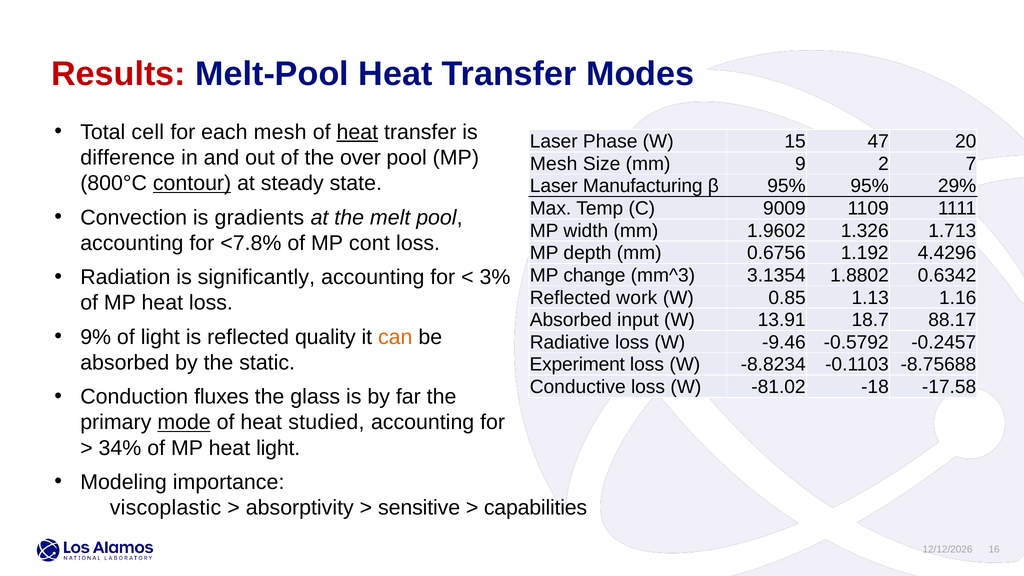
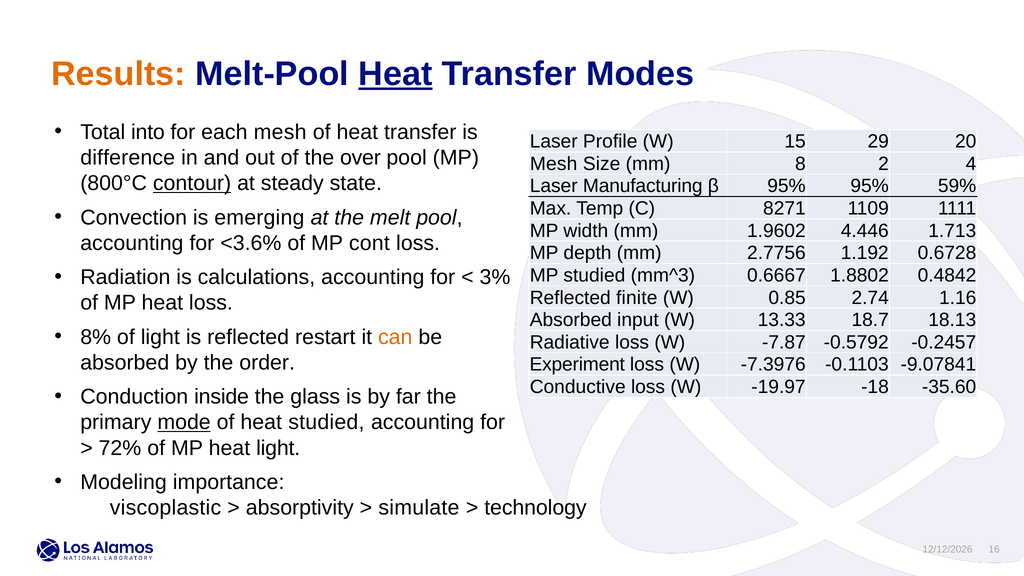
Results colour: red -> orange (119, 74)
Heat underline: none -> present (395, 74)
cell: cell -> into (148, 132)
heat underline: present -> none (357, 132)
Phase: Phase -> Profile (610, 141)
47: 47 -> 29 (878, 141)
9: 9 -> 8 (800, 164)
7: 7 -> 4 (971, 164)
29%: 29% -> 59% (957, 186)
9009: 9009 -> 8271 (784, 208)
gradients: gradients -> emerging (259, 218)
1.326: 1.326 -> 4.446 (865, 231)
<7.8%: <7.8% -> <3.6% (251, 243)
0.6756: 0.6756 -> 2.7756 (776, 253)
4.4296: 4.4296 -> 0.6728 (947, 253)
significantly: significantly -> calculations (256, 277)
MP change: change -> studied (594, 275)
3.1354: 3.1354 -> 0.6667 (776, 275)
0.6342: 0.6342 -> 0.4842 (947, 275)
work: work -> finite (637, 298)
1.13: 1.13 -> 2.74 (870, 298)
13.91: 13.91 -> 13.33 (782, 320)
88.17: 88.17 -> 18.13 (952, 320)
9%: 9% -> 8% (96, 337)
quality: quality -> restart (325, 337)
-9.46: -9.46 -> -7.87 (784, 342)
static: static -> order (267, 363)
-8.8234: -8.8234 -> -7.3976 (773, 365)
-8.75688: -8.75688 -> -9.07841 (938, 365)
-81.02: -81.02 -> -19.97 (778, 387)
-17.58: -17.58 -> -35.60 (949, 387)
fluxes: fluxes -> inside (222, 397)
34%: 34% -> 72% (120, 448)
sensitive: sensitive -> simulate (419, 508)
capabilities: capabilities -> technology (535, 508)
